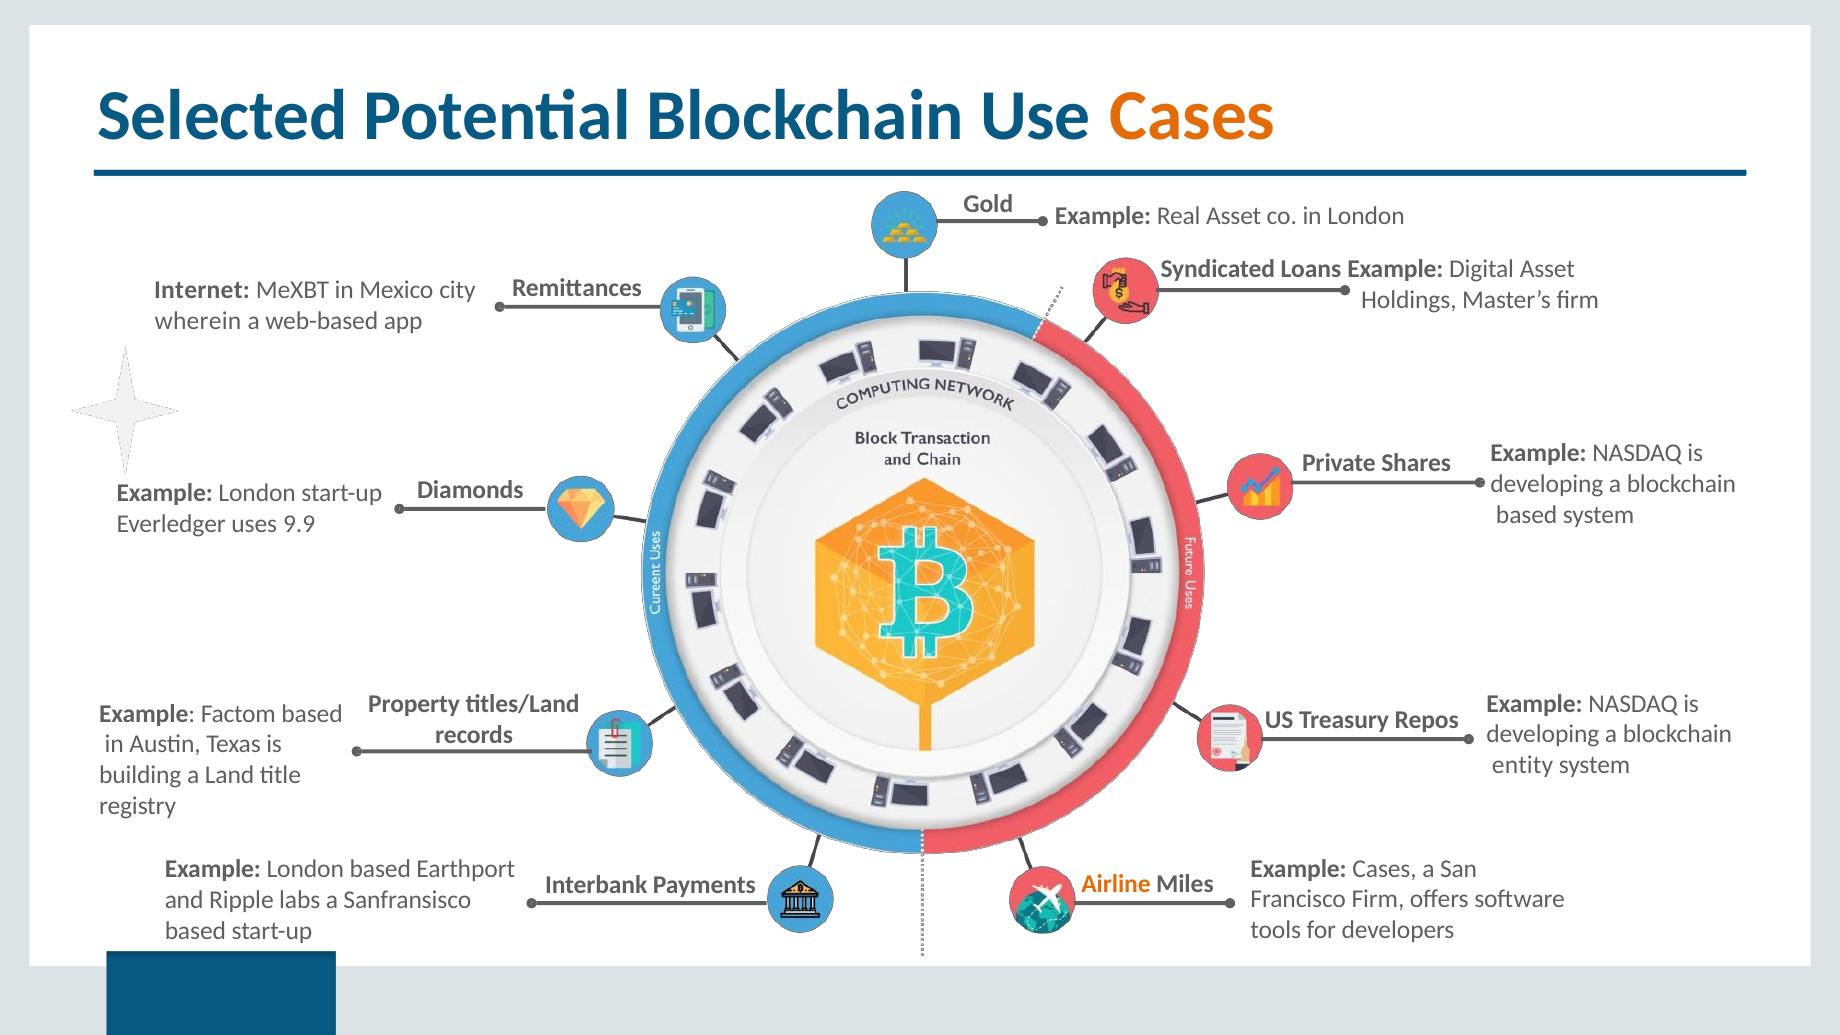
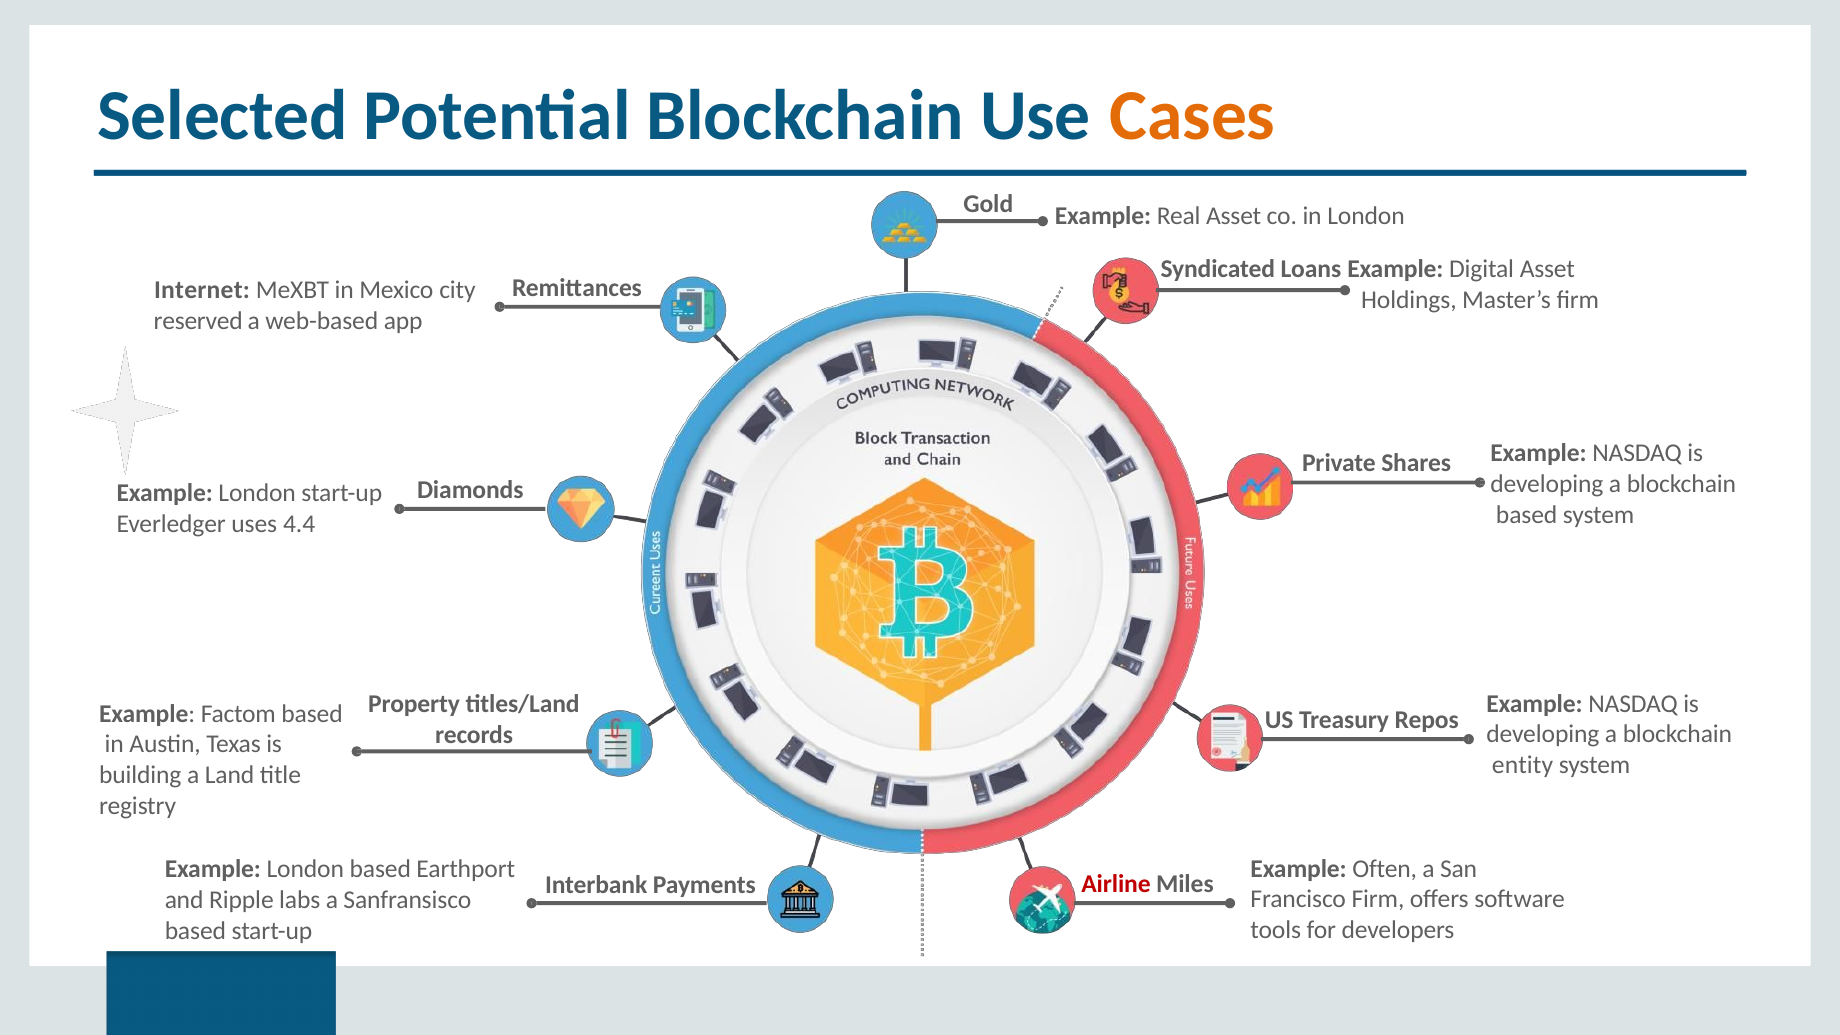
wherein: wherein -> reserved (198, 321)
9.9: 9.9 -> 4.4 (299, 524)
Example Cases: Cases -> Often (1385, 869)
Airline colour: orange -> red (1116, 884)
